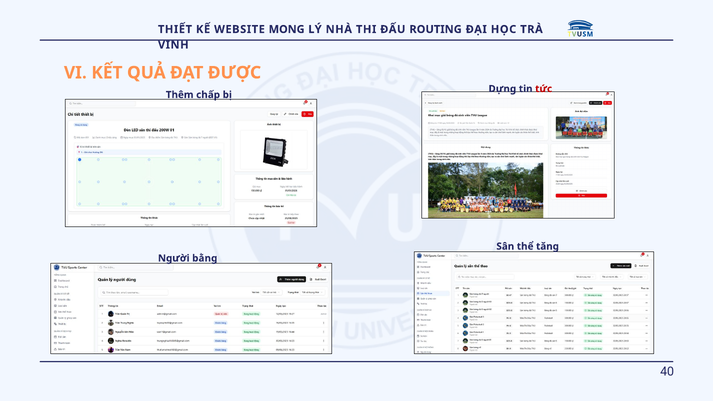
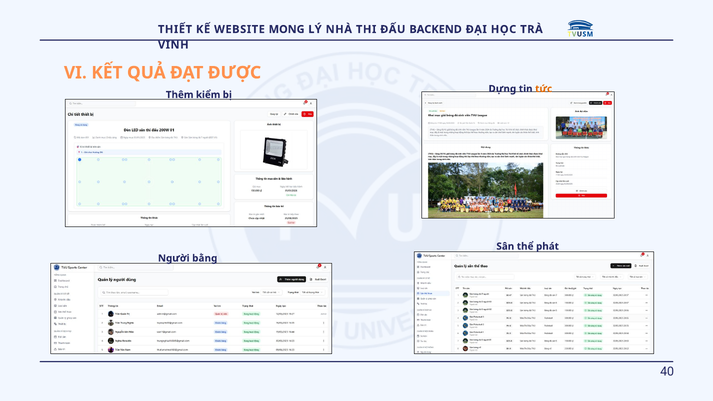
ROUTING: ROUTING -> BACKEND (436, 29)
tức colour: red -> orange (544, 89)
chấp: chấp -> kiểm (208, 95)
tăng: tăng -> phát (547, 246)
